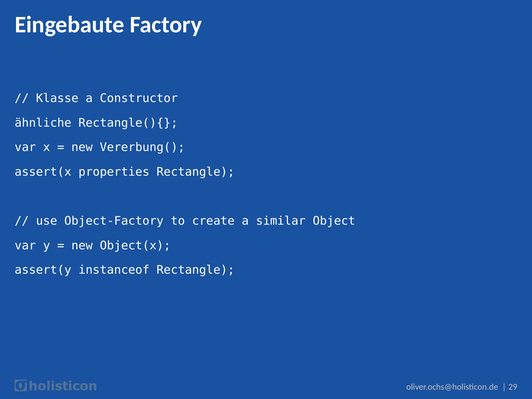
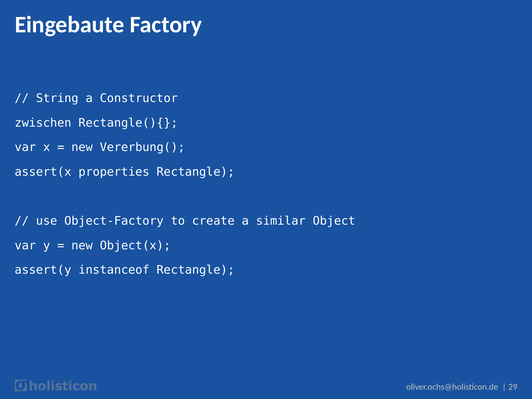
Klasse: Klasse -> String (57, 98)
ähnliche: ähnliche -> zwischen (43, 123)
